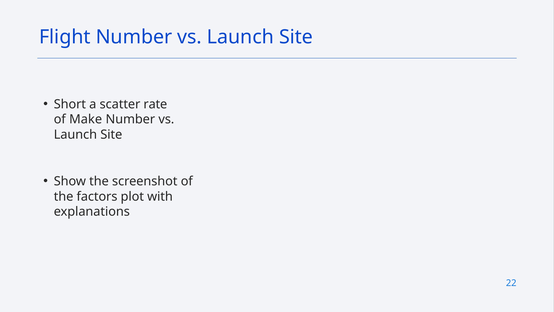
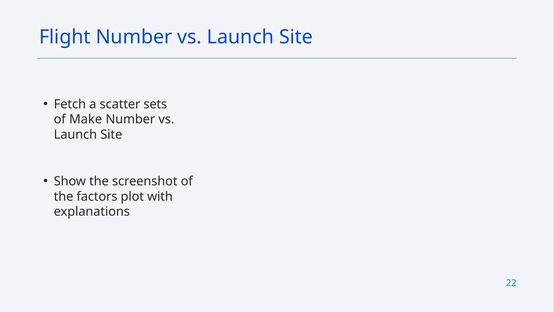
Short: Short -> Fetch (70, 104)
rate: rate -> sets (155, 104)
